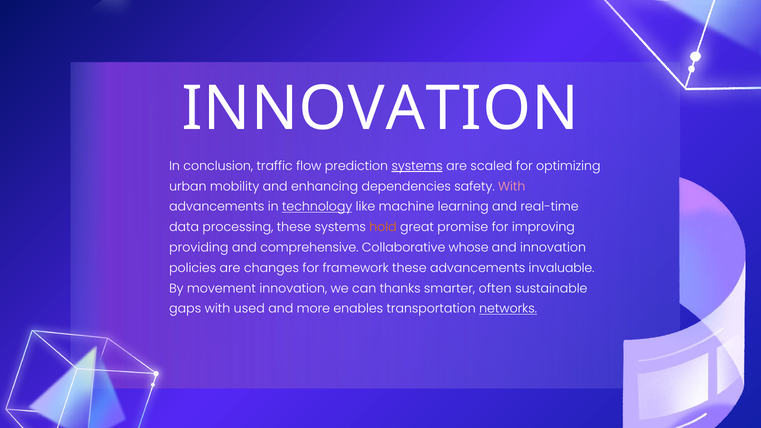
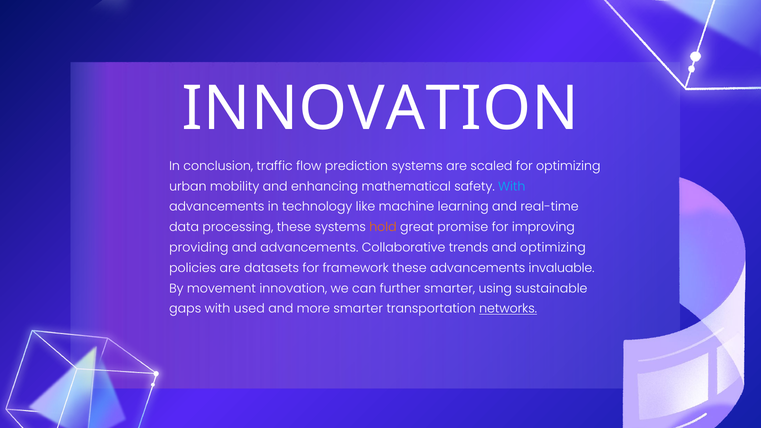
systems underline: present -> none (417, 166)
dependencies: dependencies -> mathematical (406, 186)
With colour: pink -> light blue (512, 186)
technology underline: present -> none (317, 207)
and comprehensive: comprehensive -> advancements (309, 248)
whose: whose -> trends (469, 248)
and innovation: innovation -> optimizing (553, 248)
changes: changes -> datasets (271, 268)
thanks: thanks -> further (400, 288)
often: often -> using (495, 288)
more enables: enables -> smarter (358, 309)
